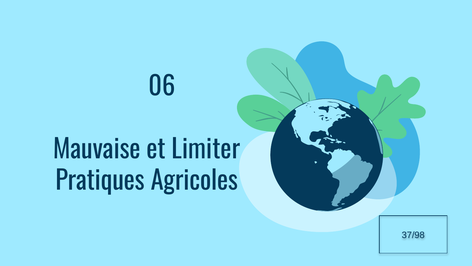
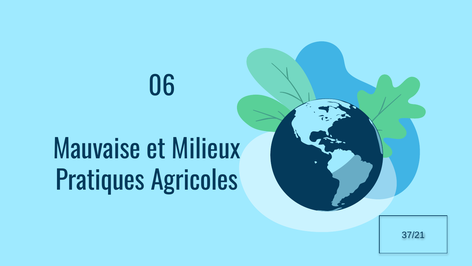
Limiter: Limiter -> Milieux (206, 149)
37/98: 37/98 -> 37/21 (413, 235)
